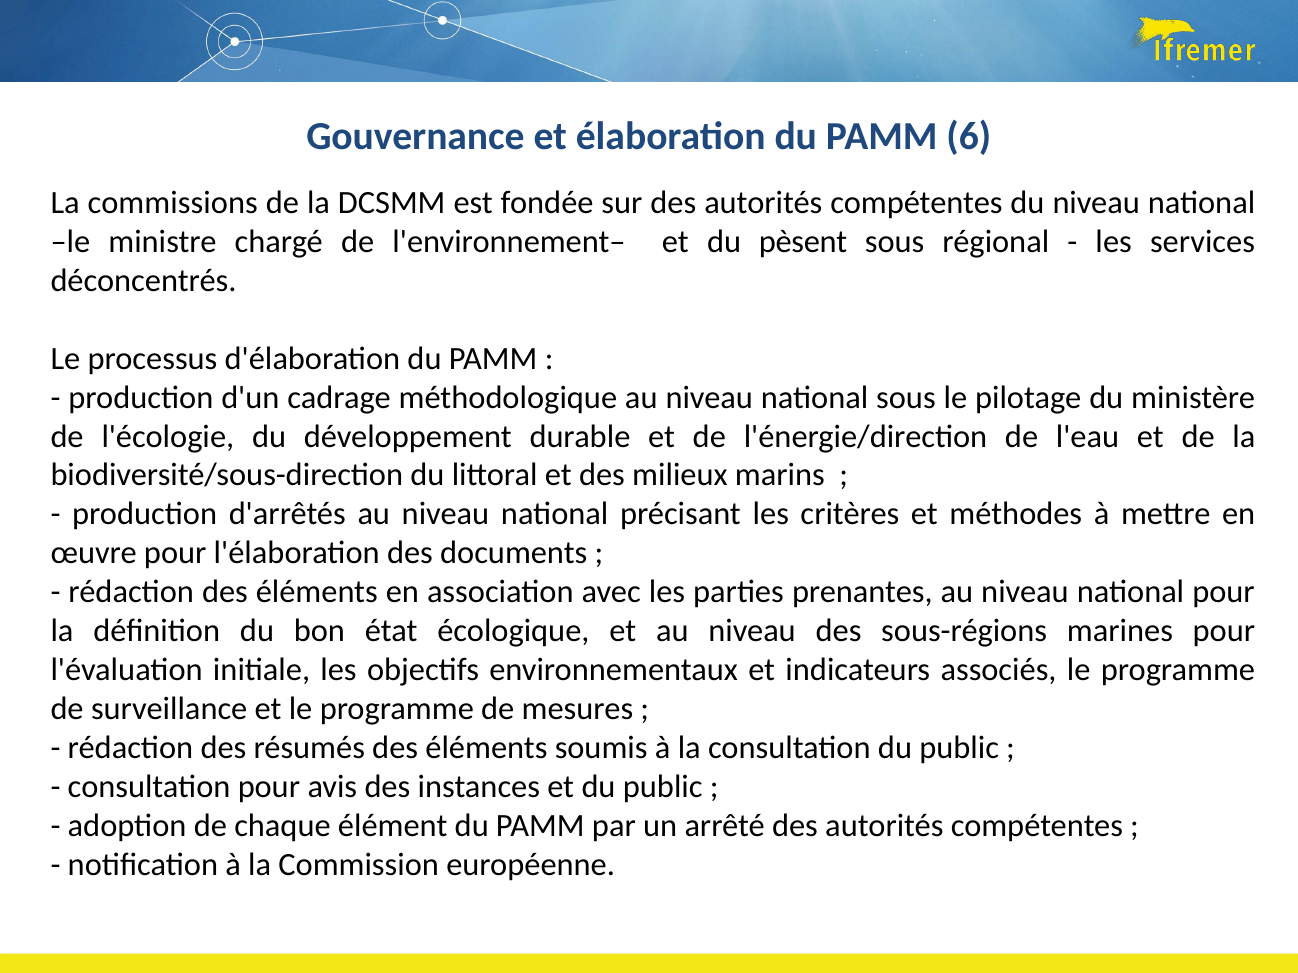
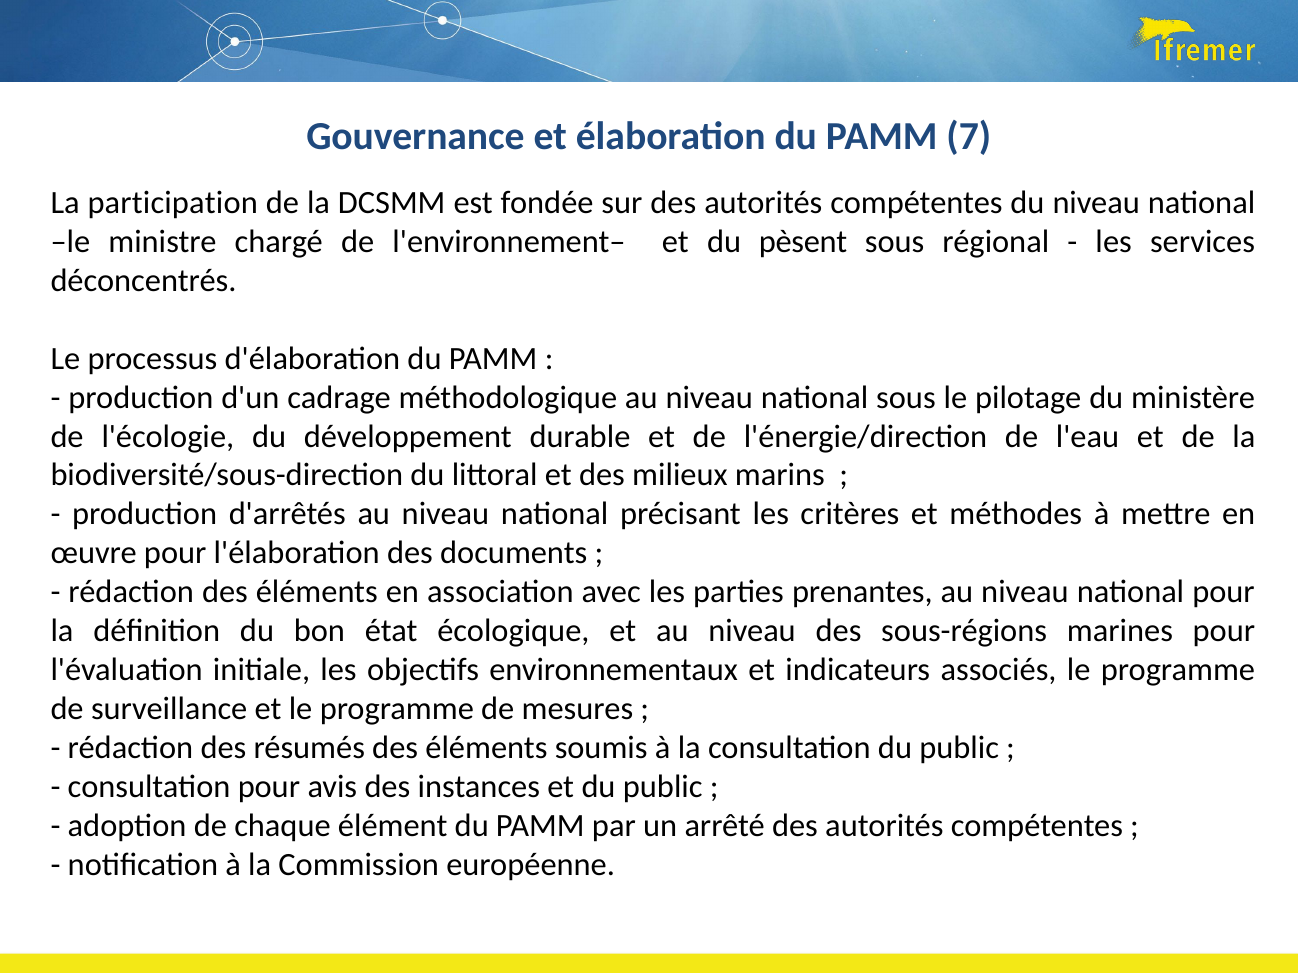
6: 6 -> 7 (969, 137)
commissions: commissions -> participation (173, 203)
